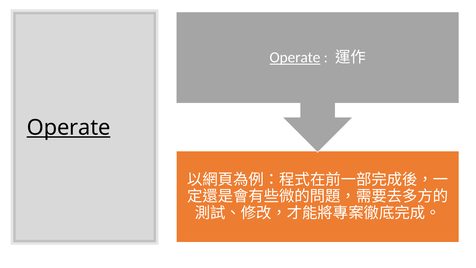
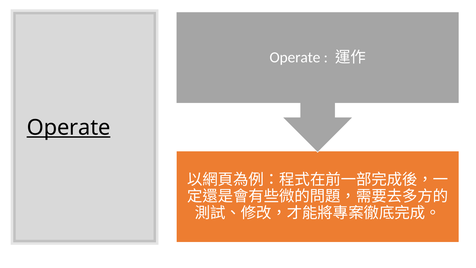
Operate underline: present -> none (295, 57)
